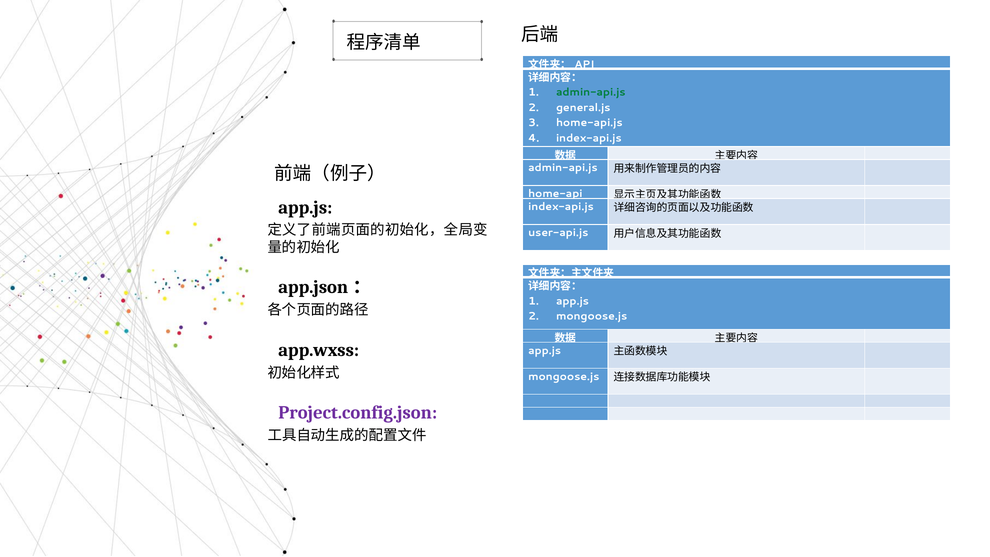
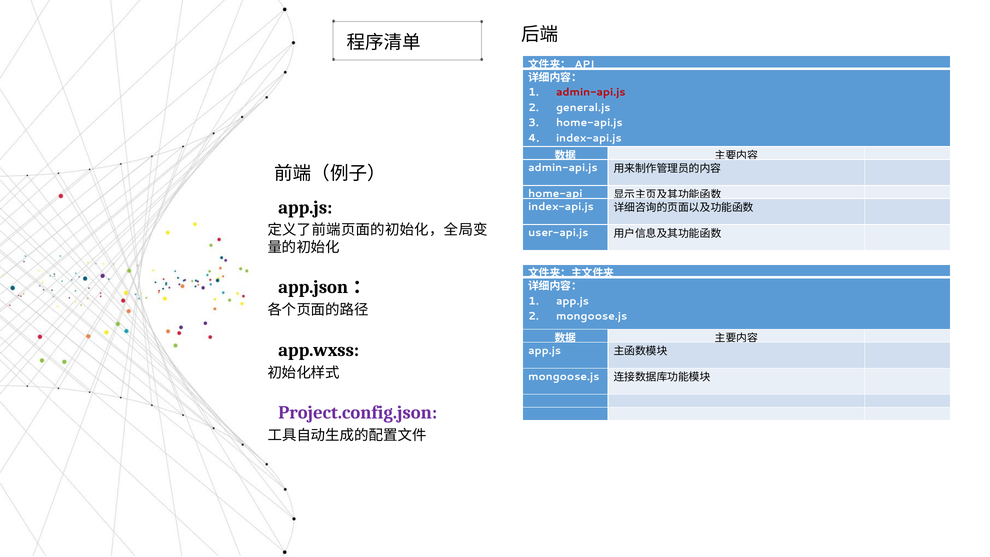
admin-api.js colour: green -> red (591, 92)
